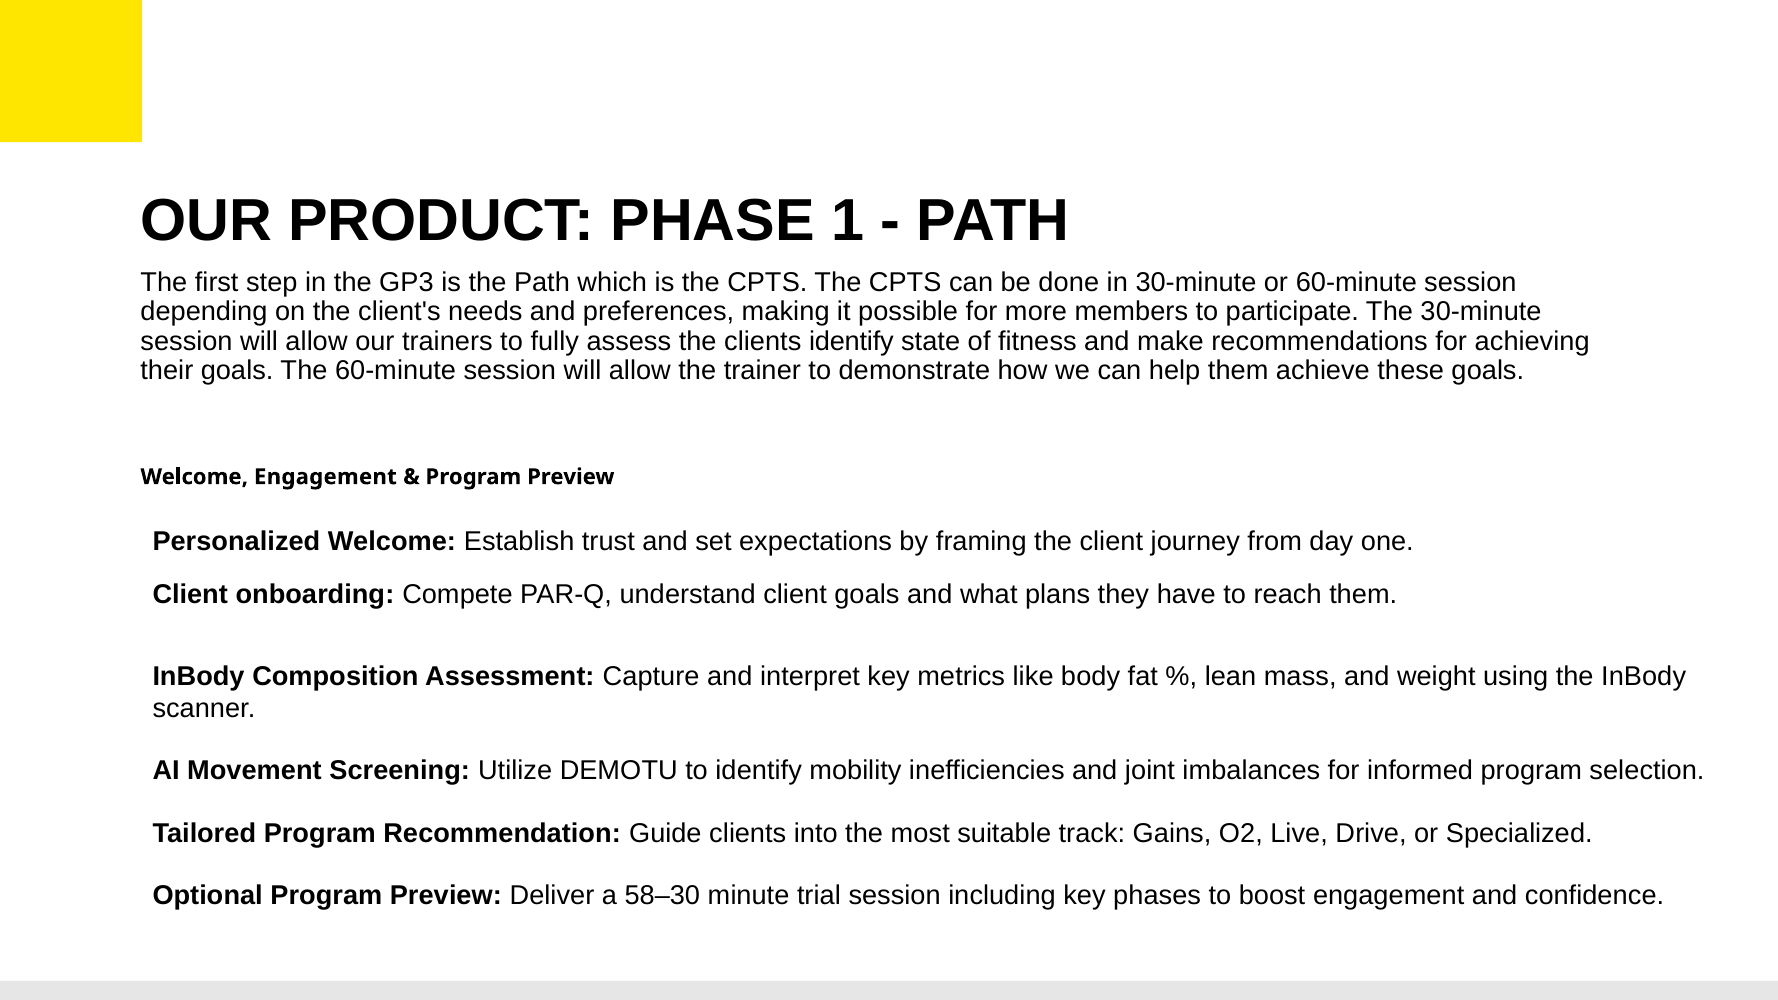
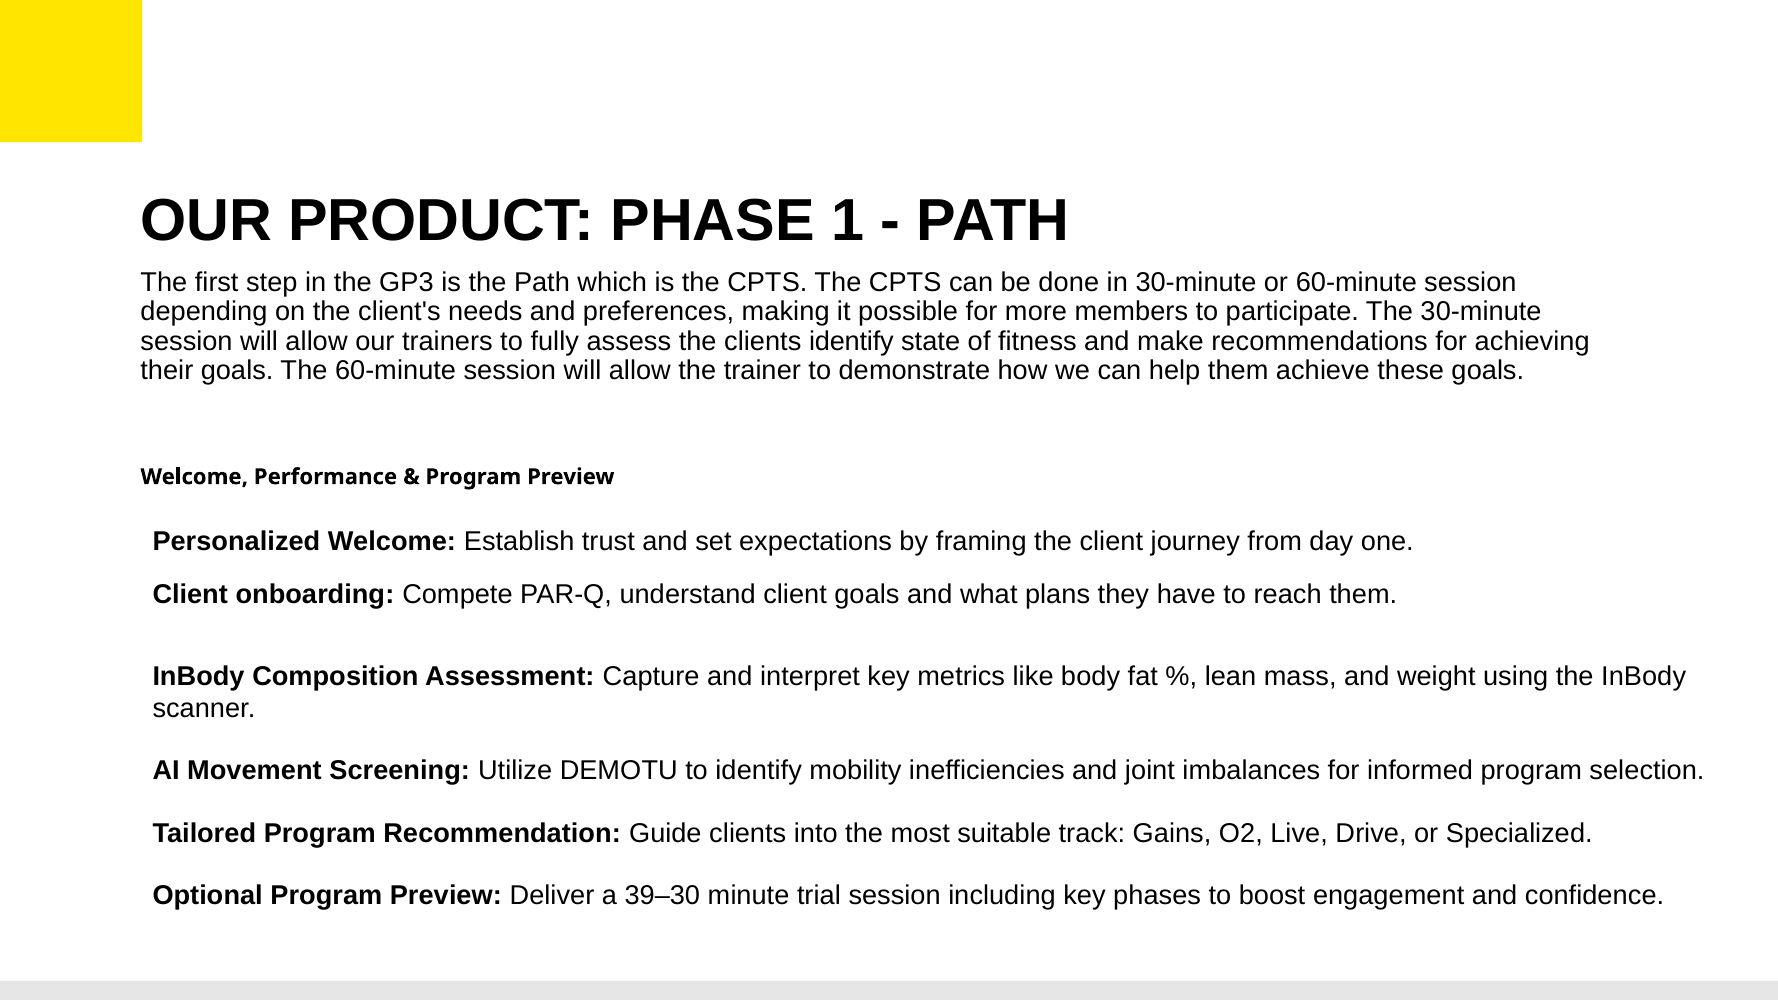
Welcome Engagement: Engagement -> Performance (325, 477)
58–30: 58–30 -> 39–30 (662, 896)
